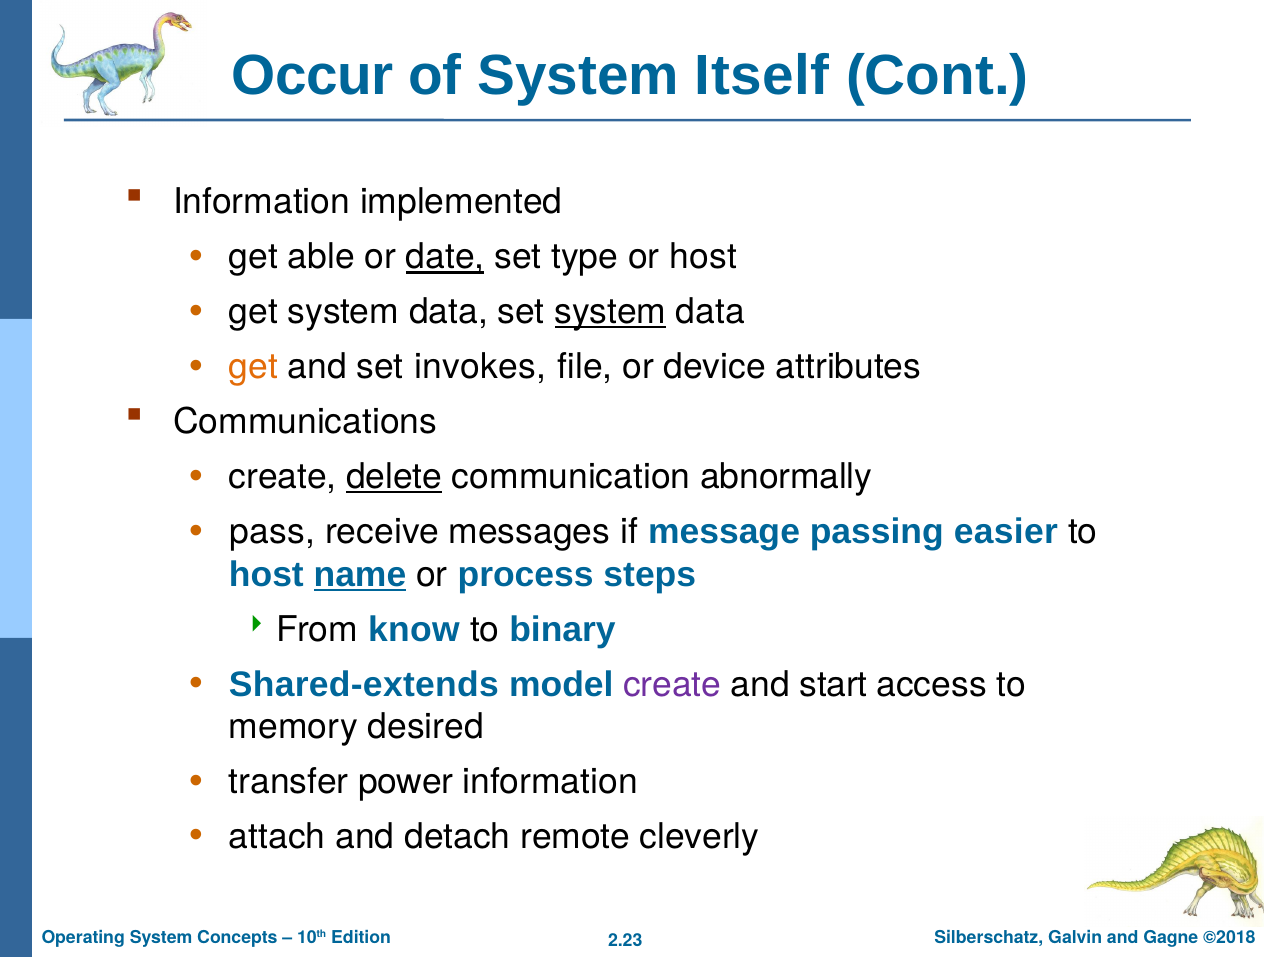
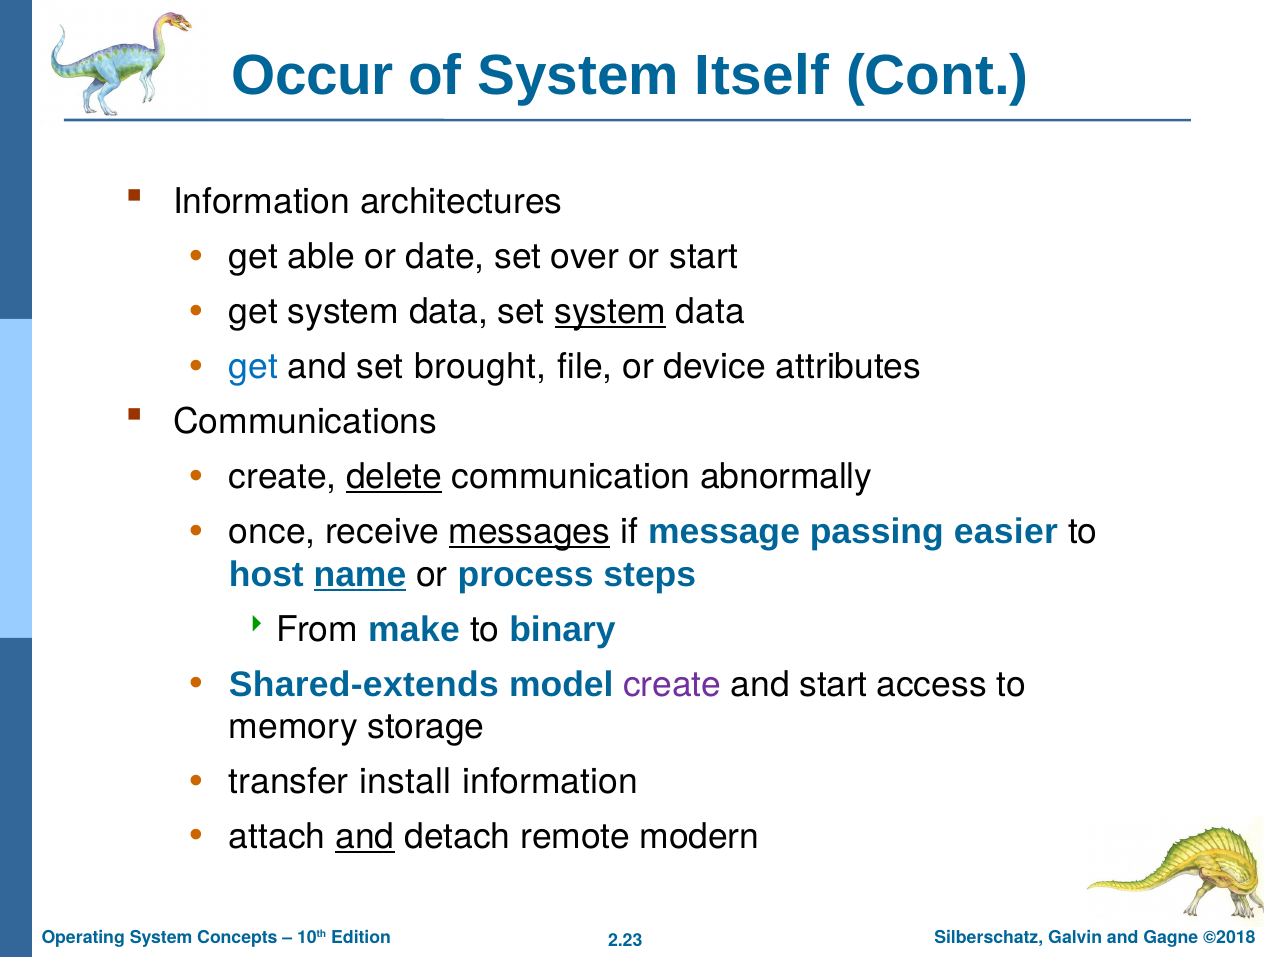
implemented: implemented -> architectures (461, 202)
date underline: present -> none (445, 257)
type: type -> over (585, 257)
or host: host -> start (704, 257)
get colour: orange -> blue (254, 367)
invokes: invokes -> brought (480, 367)
pass: pass -> once (272, 532)
messages underline: none -> present (530, 532)
know: know -> make (414, 630)
desired: desired -> storage (426, 727)
power: power -> install (405, 782)
and underline: none -> present (365, 837)
cleverly: cleverly -> modern (699, 837)
